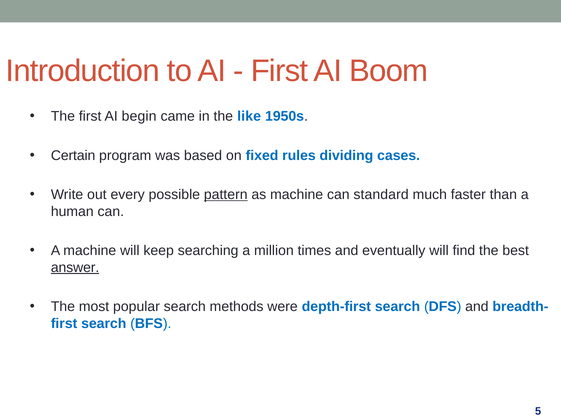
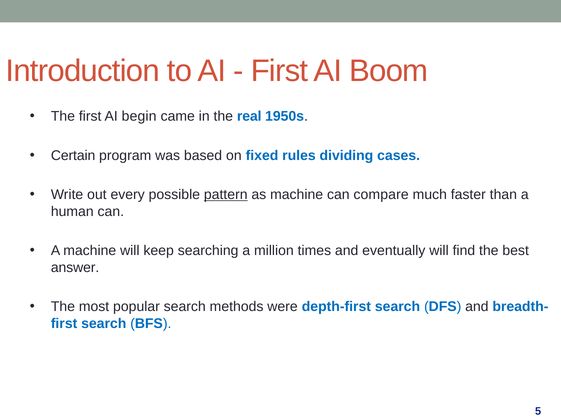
like: like -> real (249, 116)
standard: standard -> compare (381, 195)
answer underline: present -> none (75, 268)
